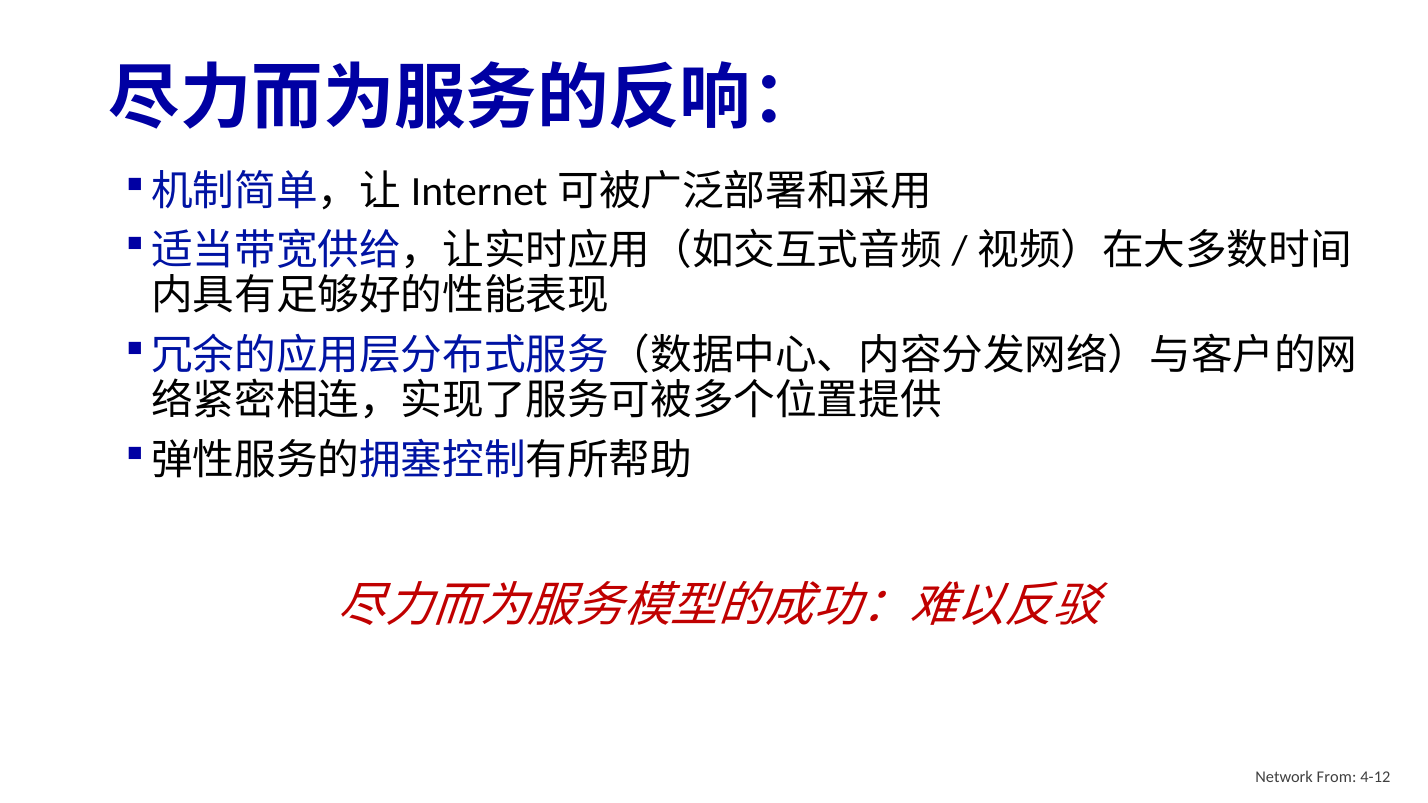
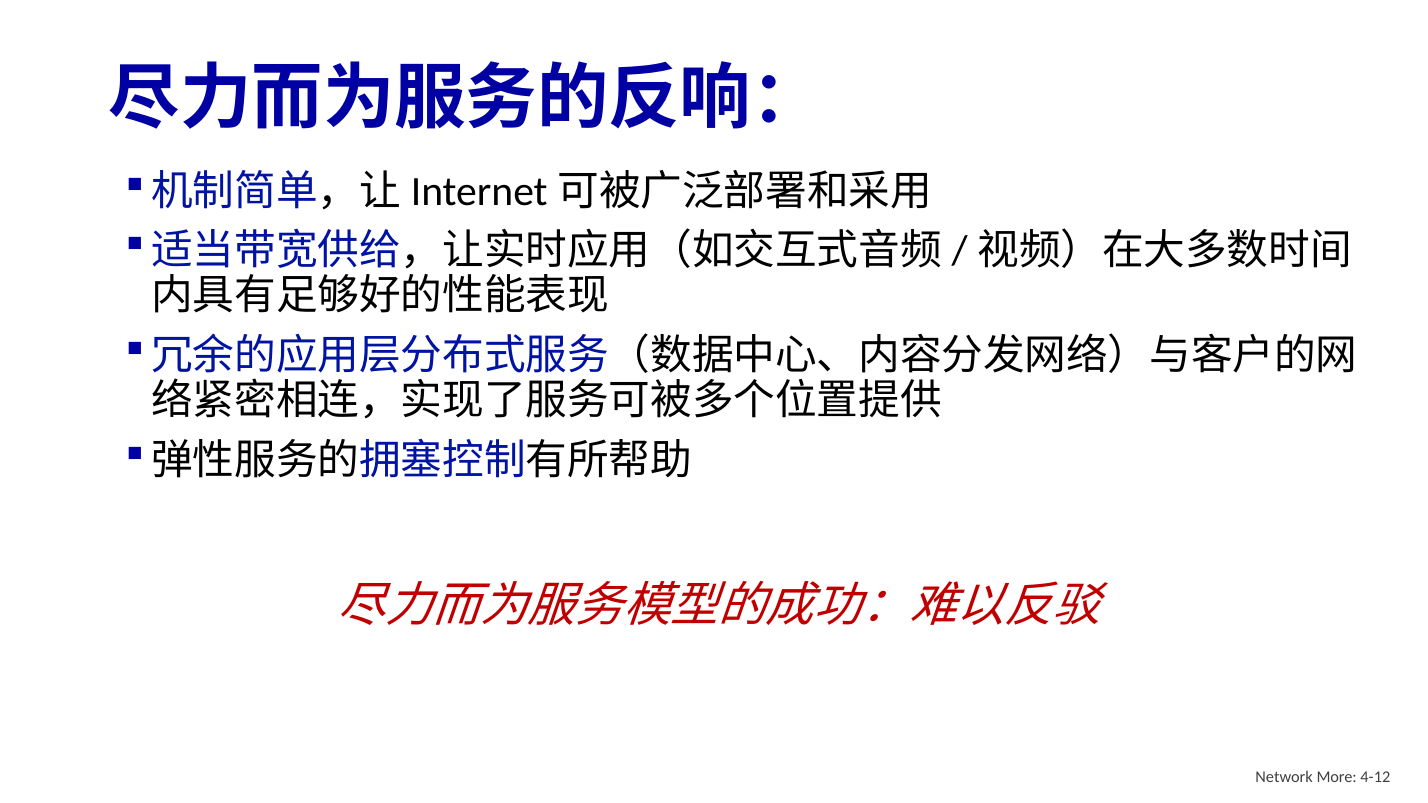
From: From -> More (1337, 777)
